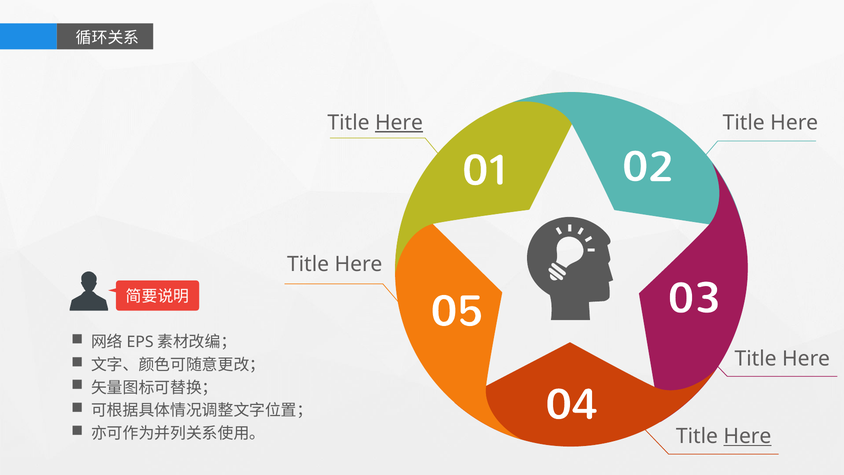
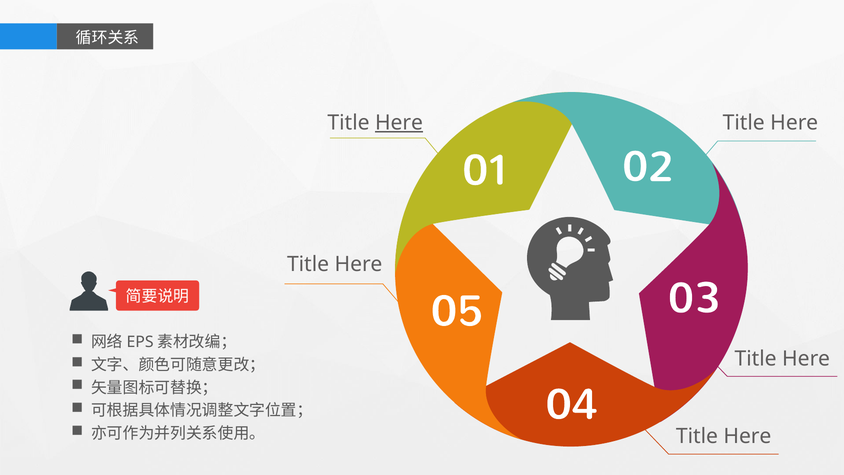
Here underline: present -> none (747, 436)
